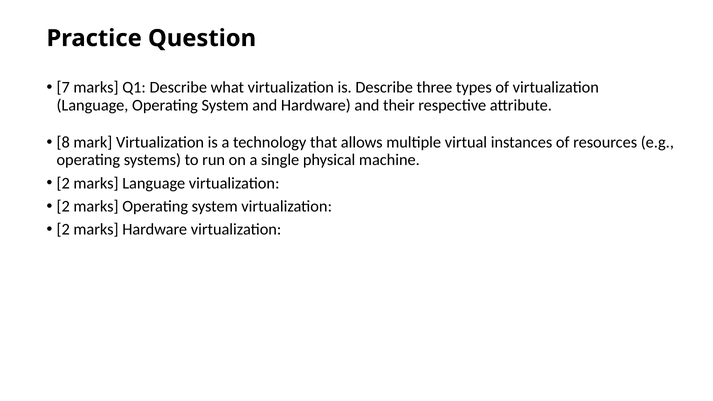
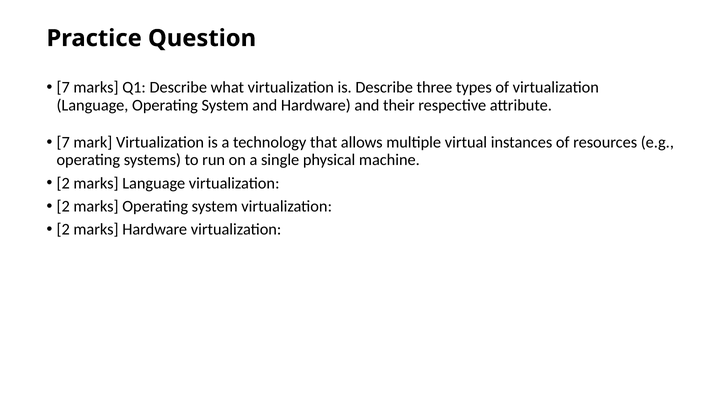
8: 8 -> 7 (63, 142)
